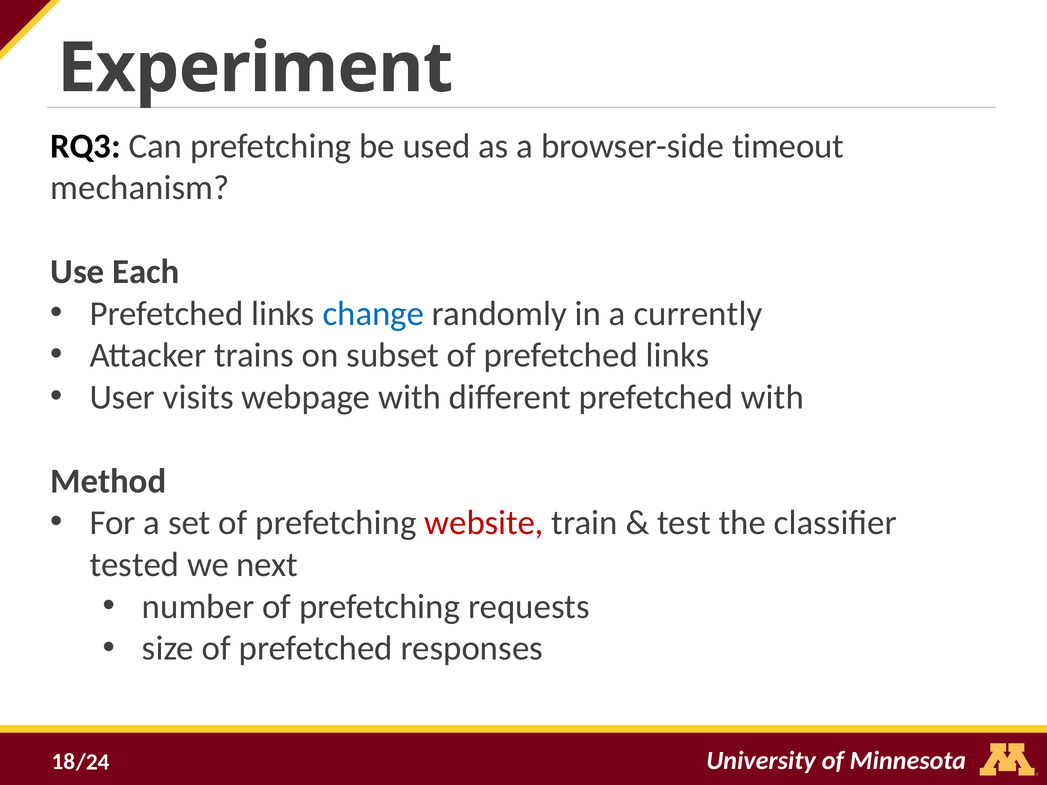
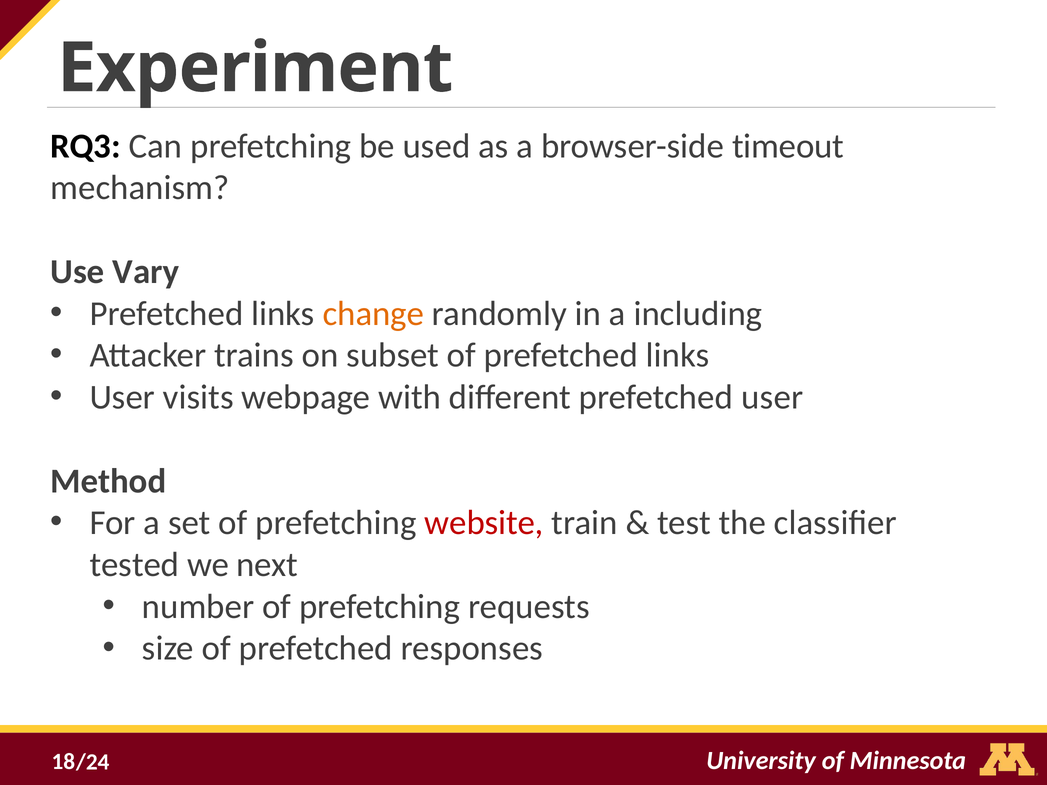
Each: Each -> Vary (146, 272)
change colour: blue -> orange (373, 314)
currently: currently -> including (698, 314)
prefetched with: with -> user (772, 397)
